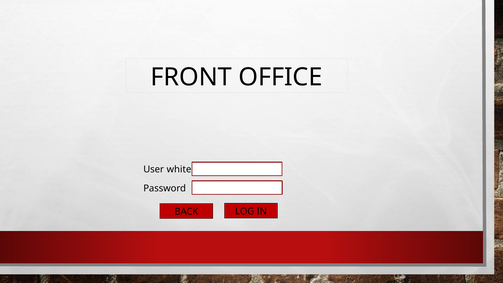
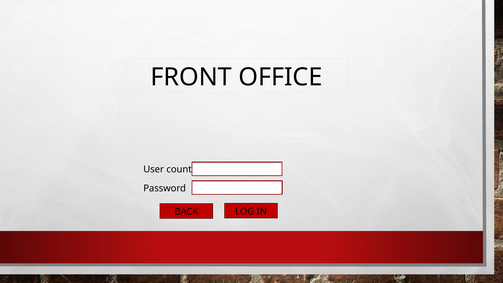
white: white -> count (179, 169)
